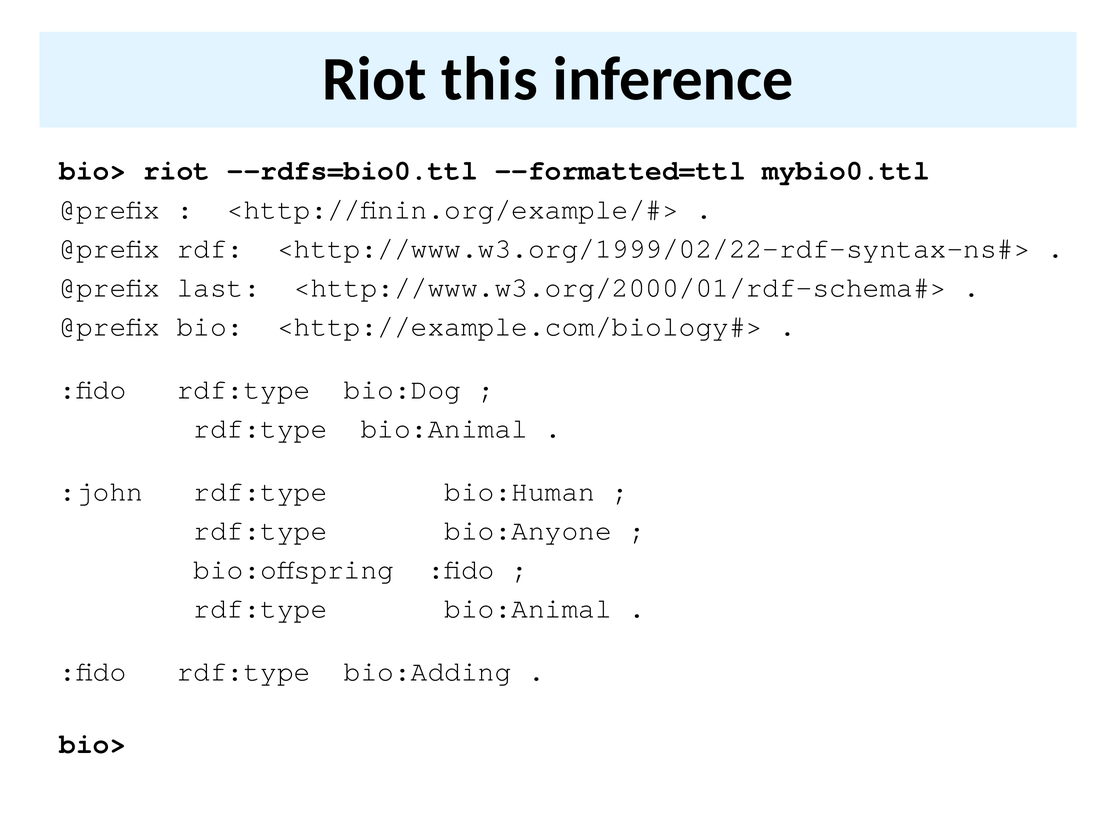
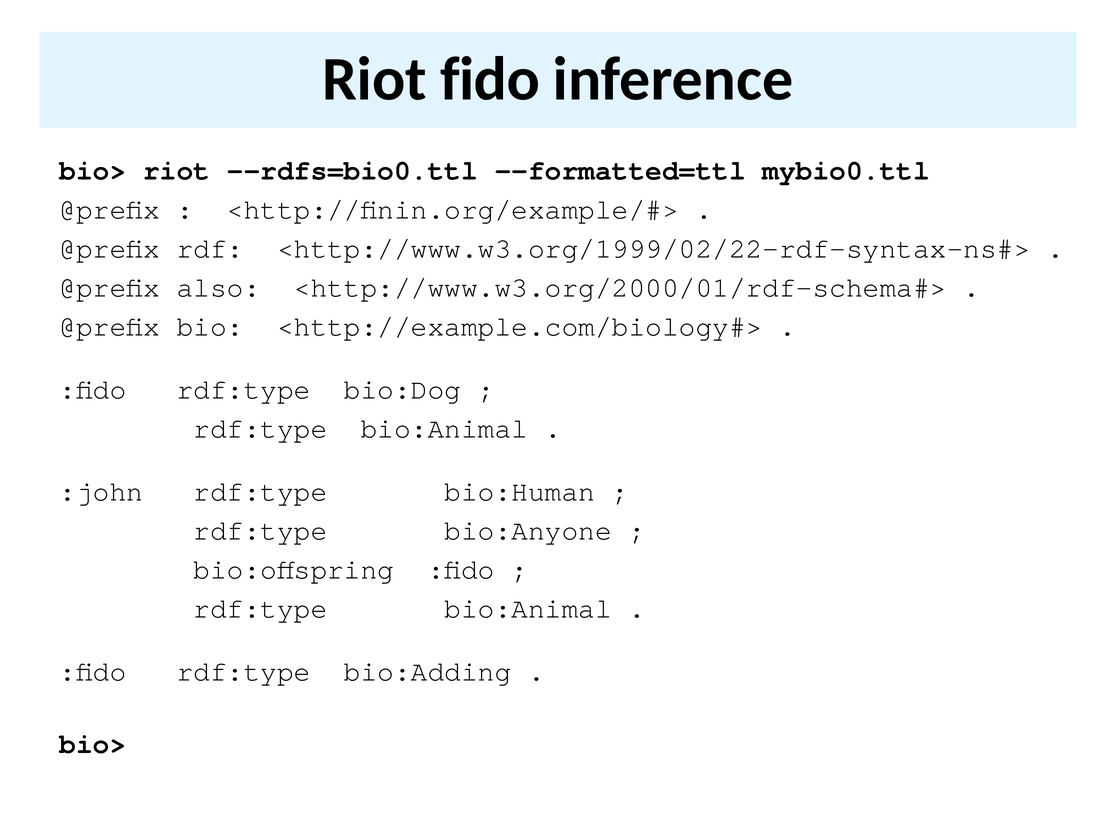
this: this -> fido (490, 79)
last: last -> also (218, 288)
